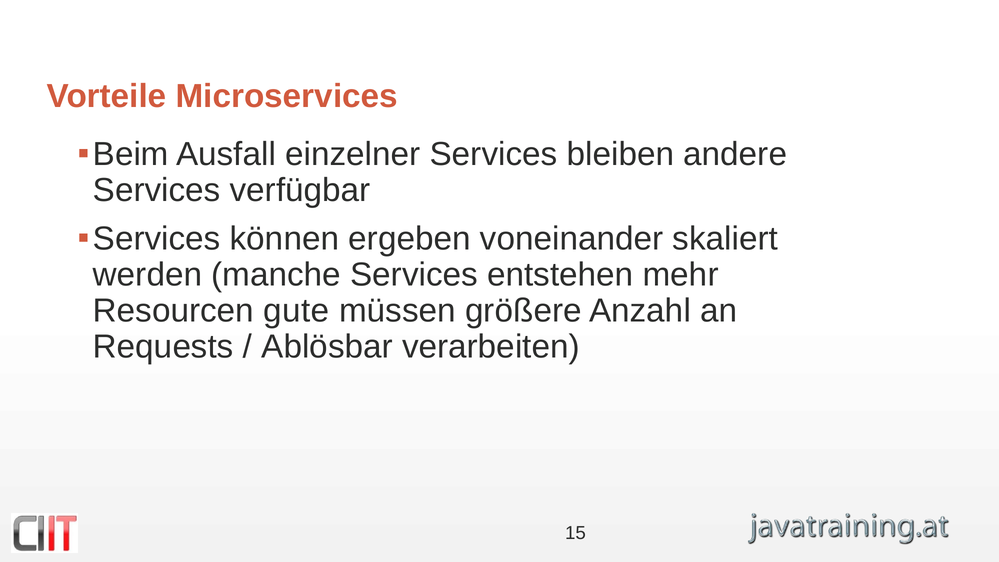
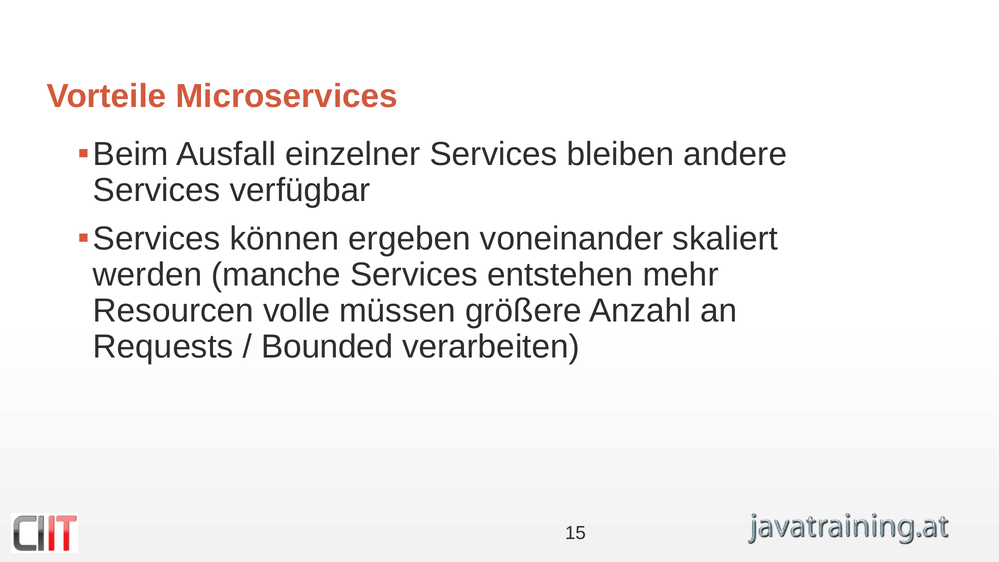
gute: gute -> volle (297, 311)
Ablösbar: Ablösbar -> Bounded (327, 347)
